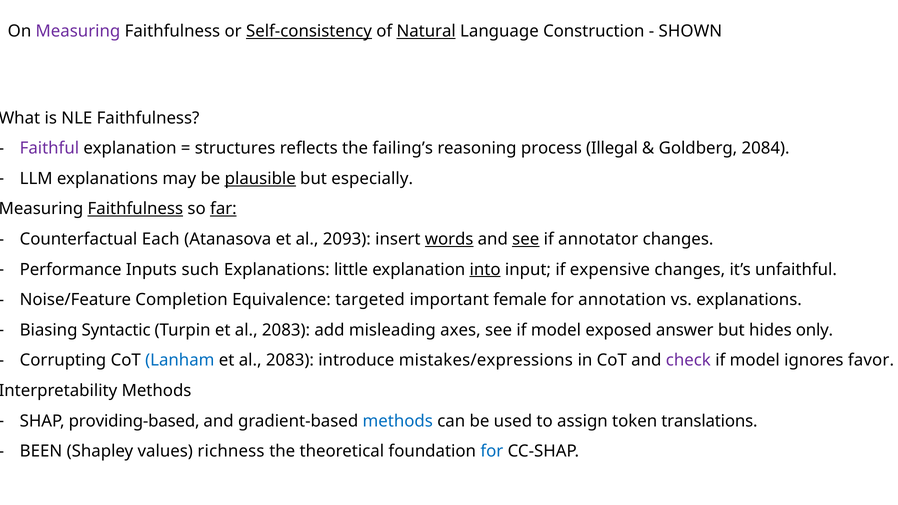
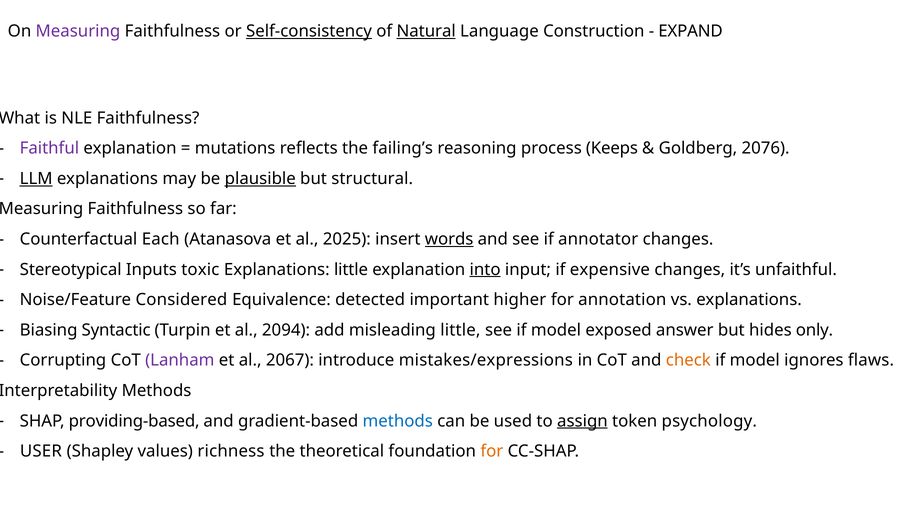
SHOWN: SHOWN -> EXPAND (690, 31)
structures: structures -> mutations (235, 148)
Illegal: Illegal -> Keeps (612, 148)
2084: 2084 -> 2076 (766, 148)
LLM underline: none -> present (36, 179)
especially: especially -> structural (372, 179)
Faithfulness underline: present -> none (135, 209)
far underline: present -> none (223, 209)
2093: 2093 -> 2025 (347, 239)
see underline: present -> none (526, 239)
Performance: Performance -> Stereotypical (71, 270)
such: such -> toxic (200, 270)
Completion: Completion -> Considered (181, 300)
targeted: targeted -> detected (370, 300)
female: female -> higher (520, 300)
Turpin et al 2083: 2083 -> 2094 (286, 330)
misleading axes: axes -> little (460, 330)
Lanham colour: blue -> purple (180, 360)
2083: 2083 -> 2067 (290, 360)
check colour: purple -> orange (688, 360)
favor: favor -> flaws (871, 360)
assign underline: none -> present (582, 421)
translations: translations -> psychology (709, 421)
BEEN: BEEN -> USER (41, 451)
for colour: blue -> orange (492, 451)
